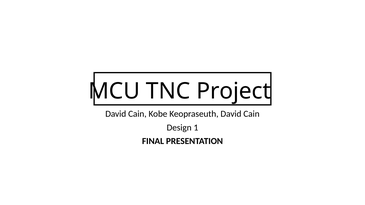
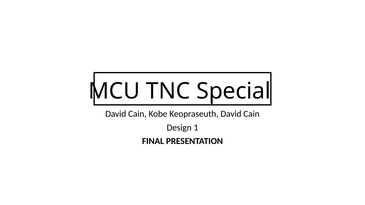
Project: Project -> Special (234, 91)
